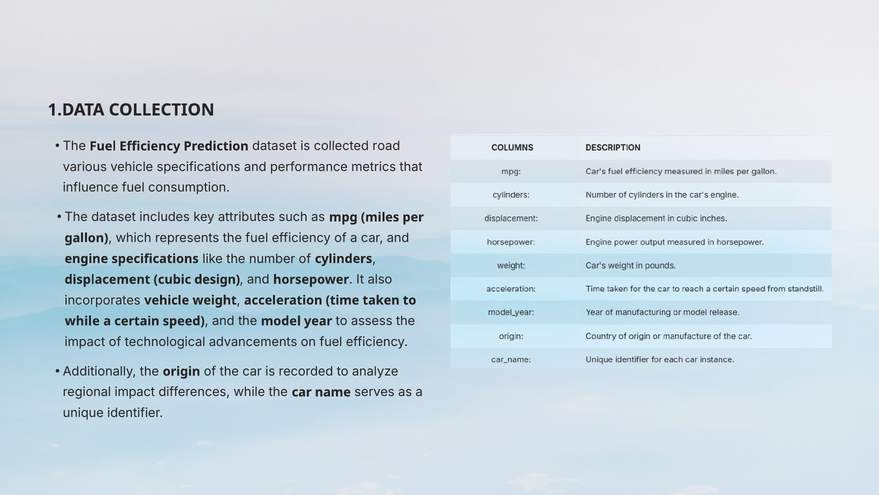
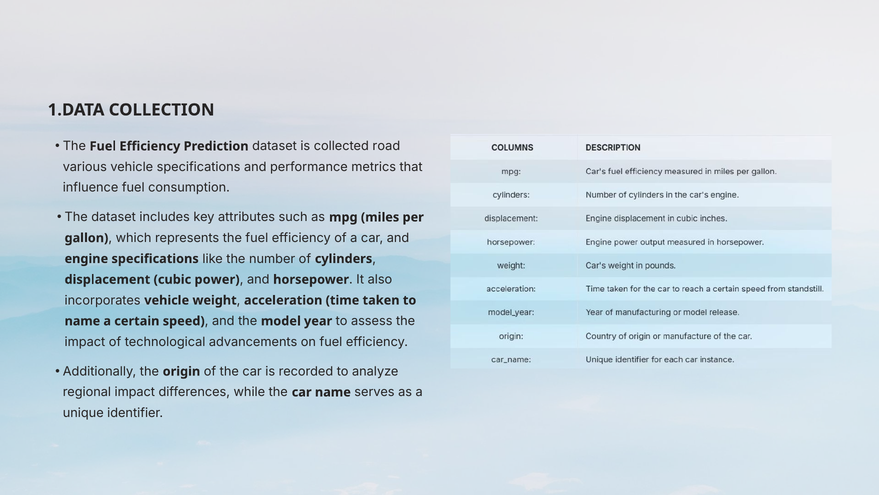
design: design -> power (217, 279)
while: while -> name (82, 321)
